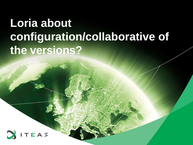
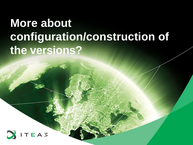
Loria: Loria -> More (24, 23)
configuration/collaborative: configuration/collaborative -> configuration/construction (83, 37)
